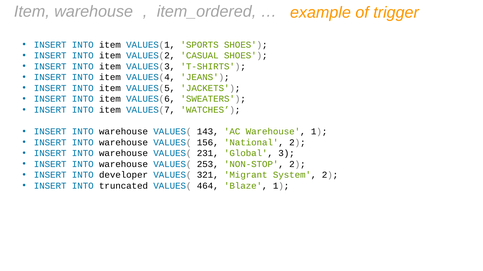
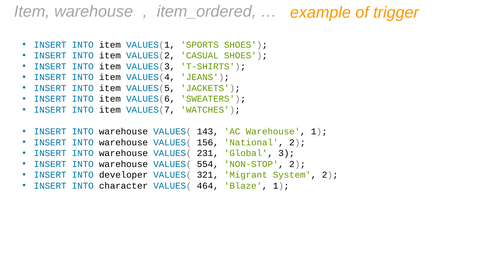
253: 253 -> 554 (208, 164)
truncated: truncated -> character (124, 186)
